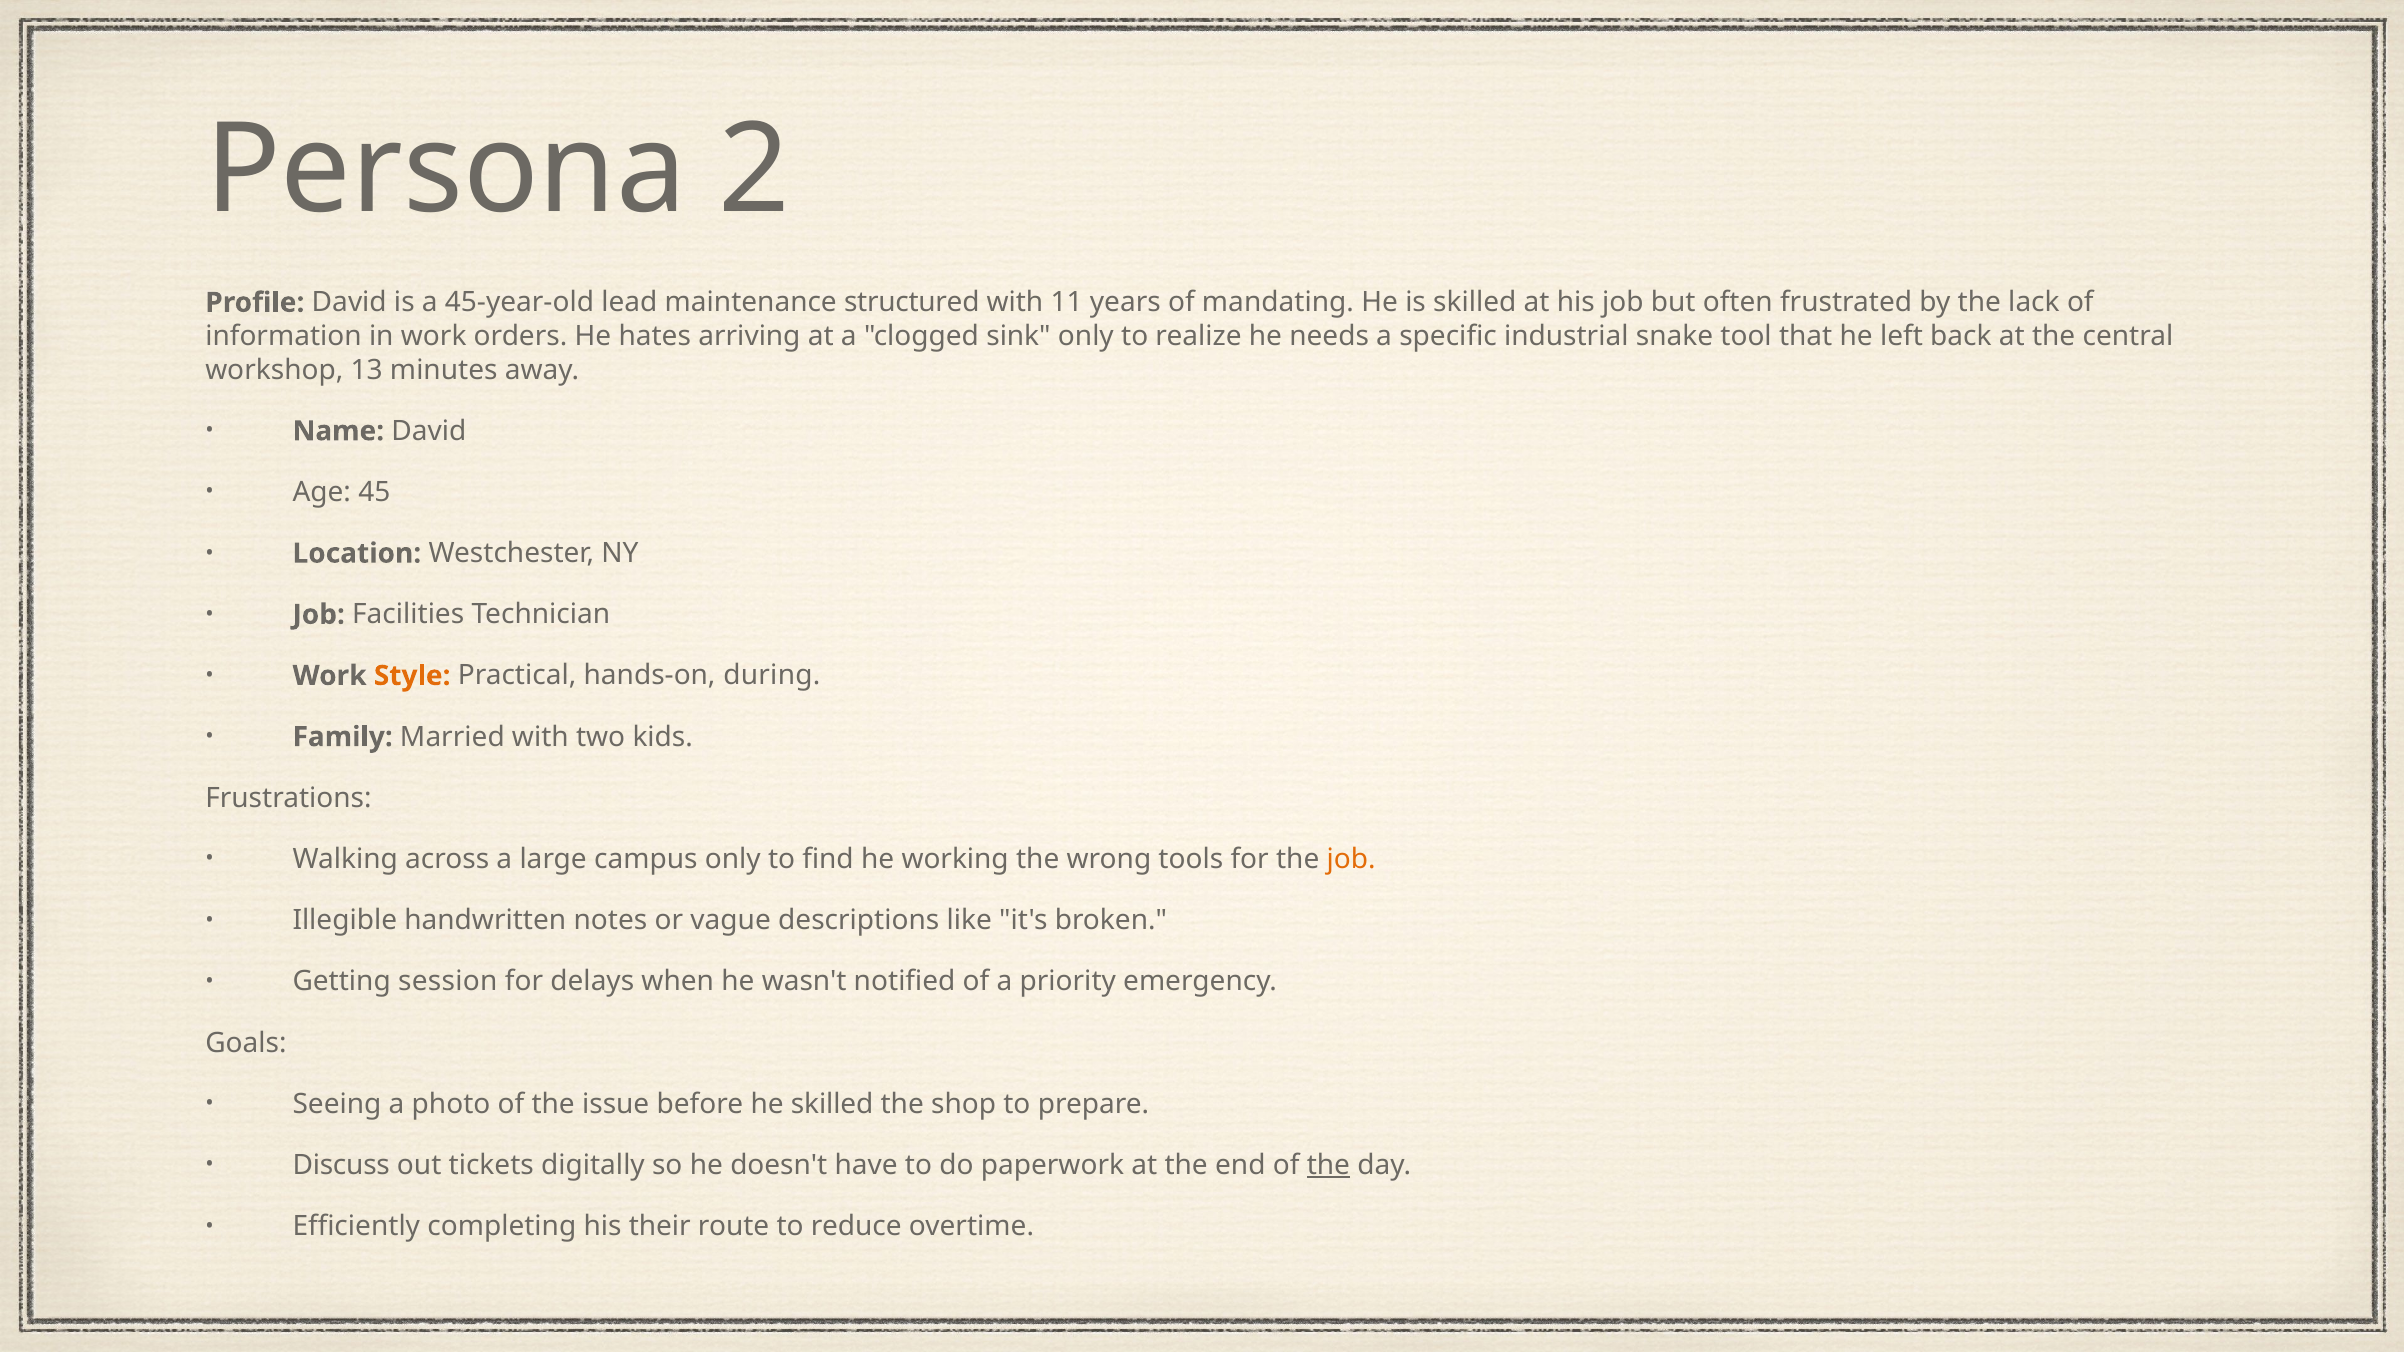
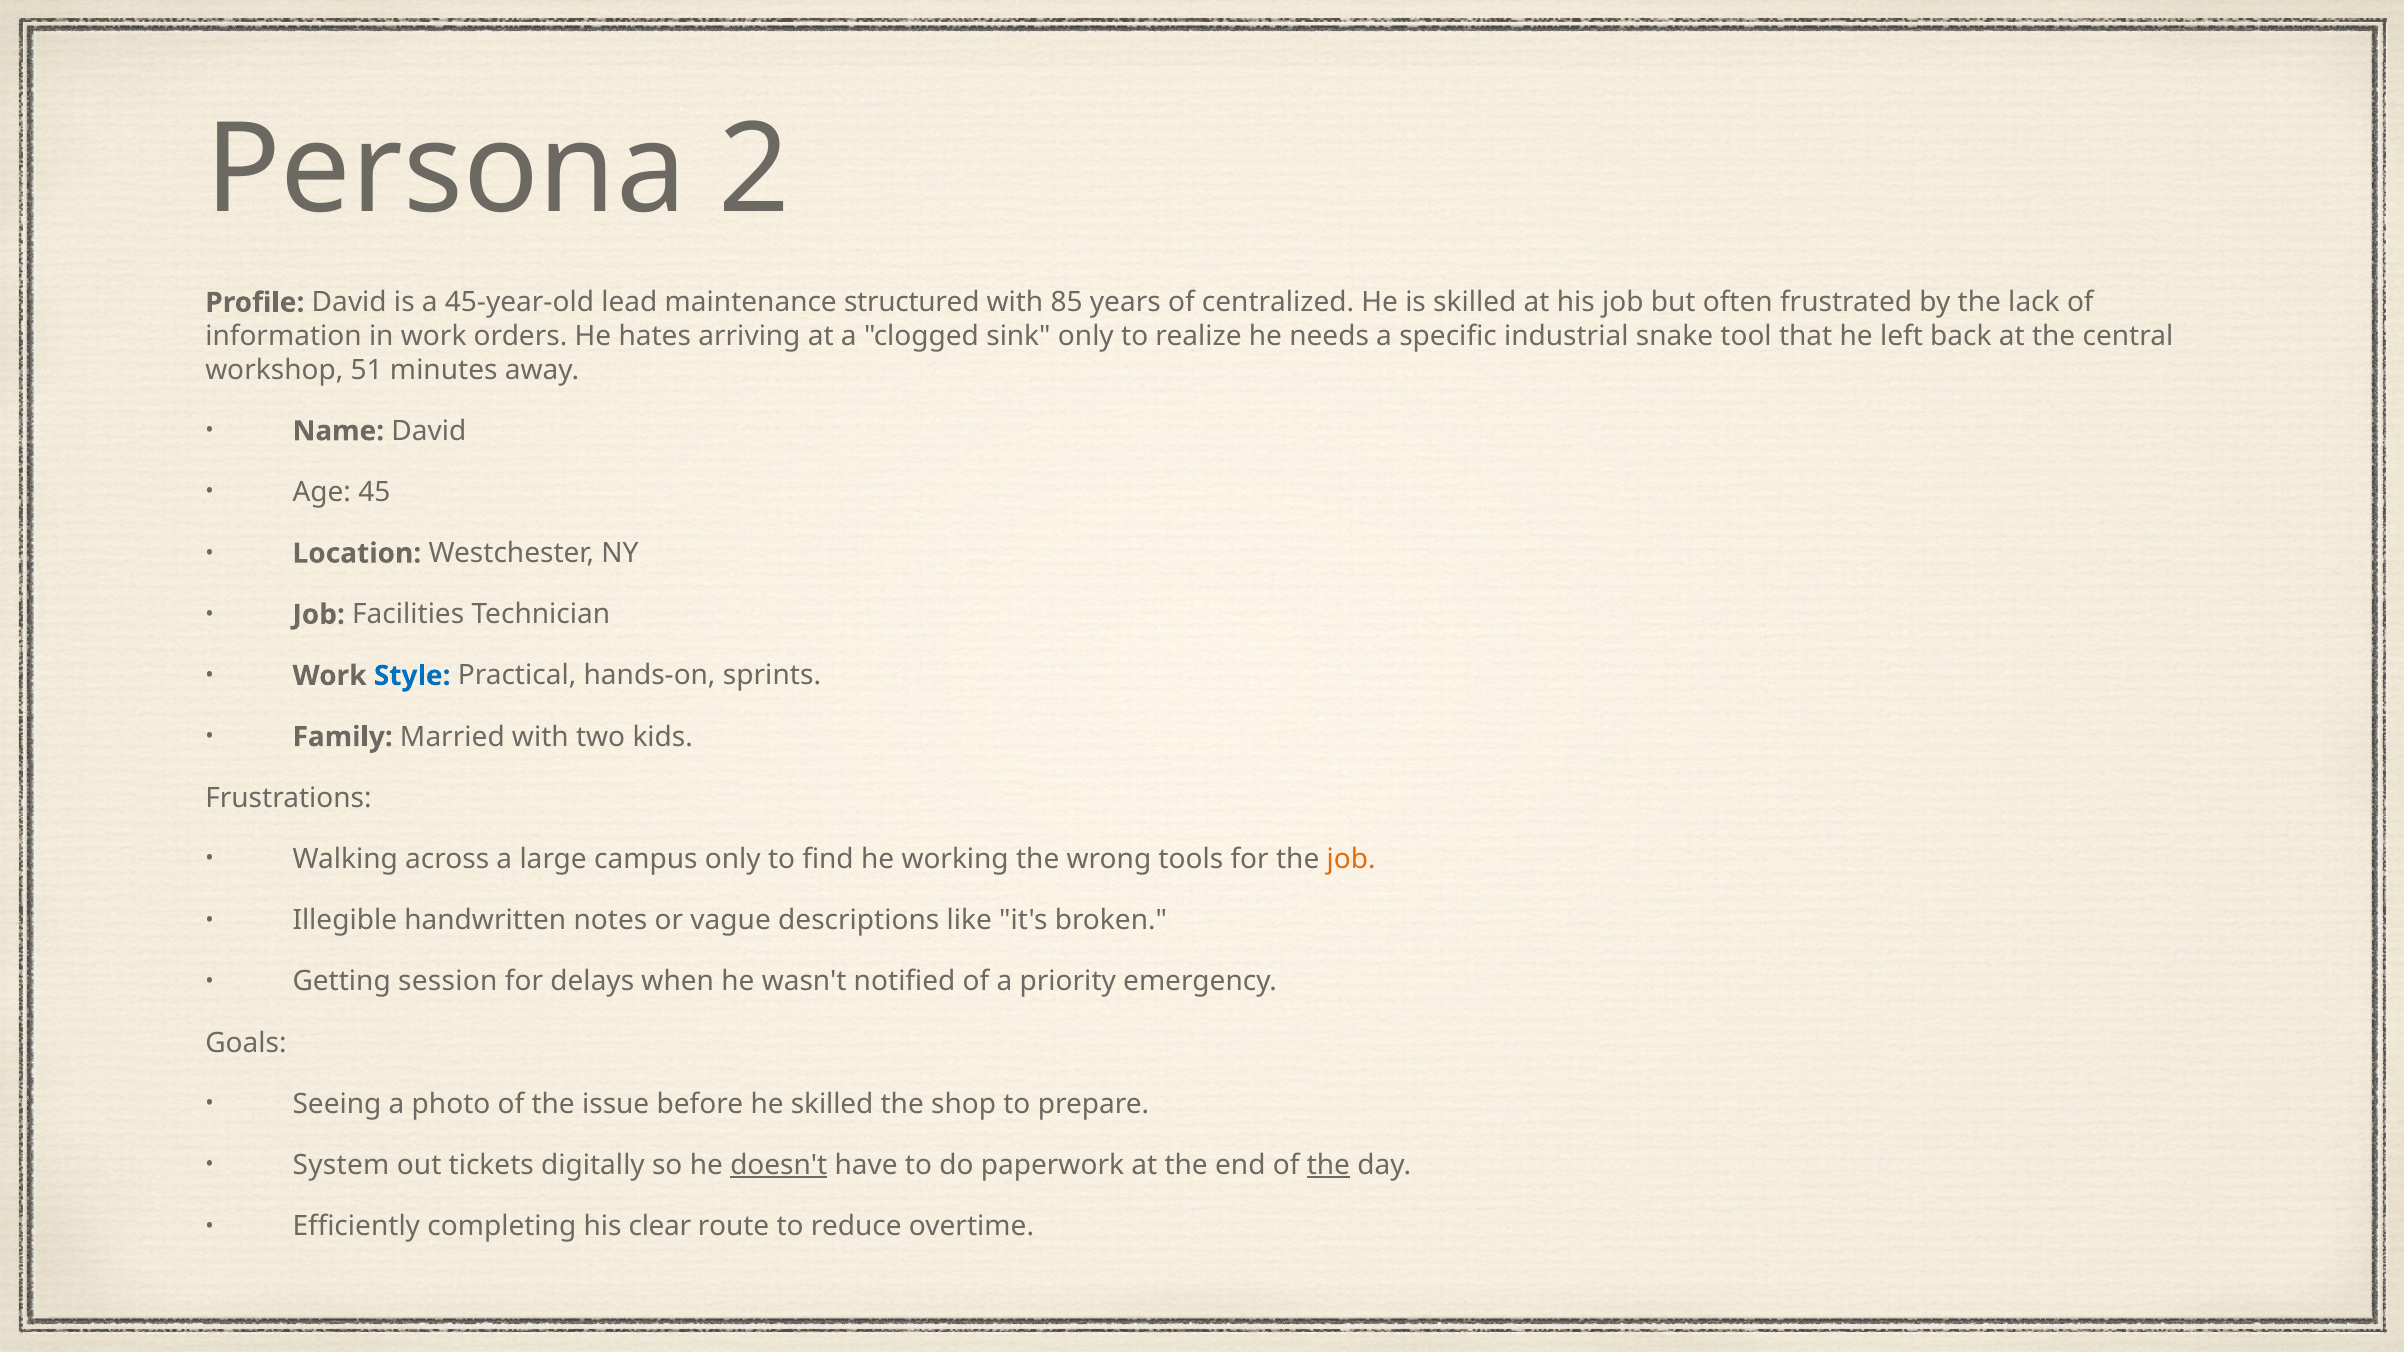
11: 11 -> 85 (1067, 303)
mandating: mandating -> centralized (1278, 303)
13: 13 -> 51 (367, 370)
Style colour: orange -> blue (412, 676)
during: during -> sprints (772, 676)
Discuss: Discuss -> System (341, 1165)
doesn't underline: none -> present (779, 1165)
their: their -> clear (660, 1227)
